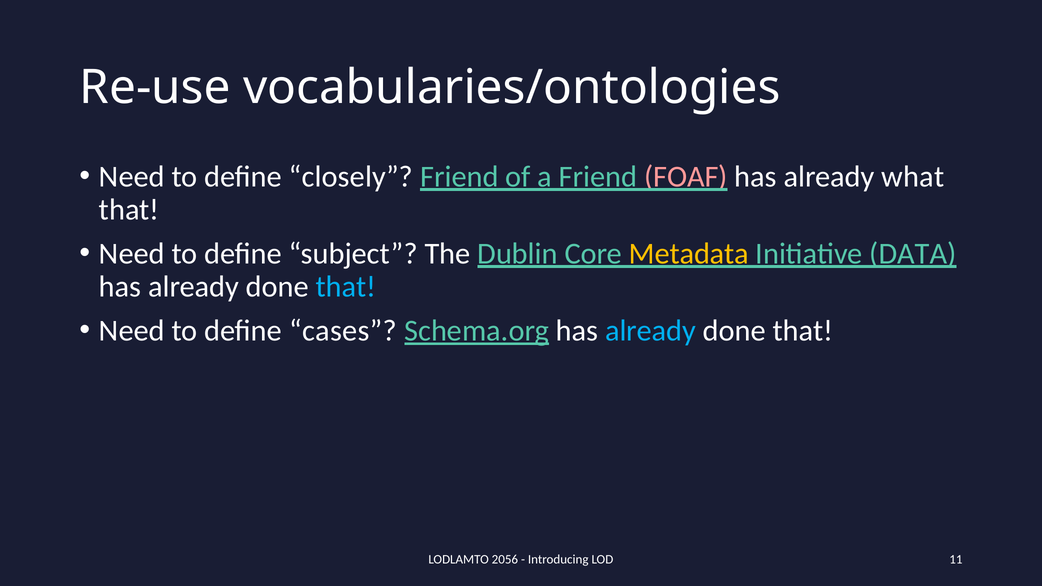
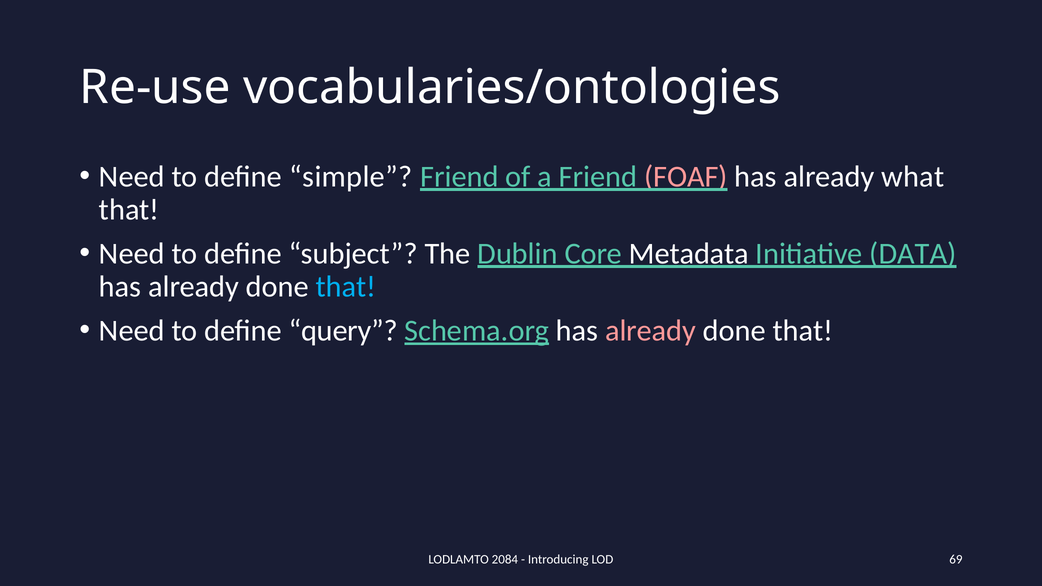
closely: closely -> simple (351, 177)
Metadata colour: yellow -> white (689, 254)
cases: cases -> query (343, 331)
already colour: light blue -> pink (651, 331)
2056: 2056 -> 2084 (505, 560)
11: 11 -> 69 (956, 560)
